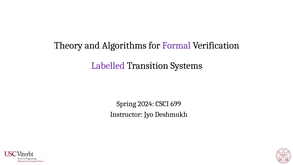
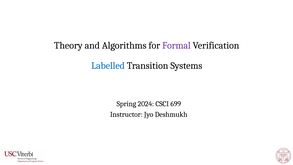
Labelled colour: purple -> blue (108, 66)
